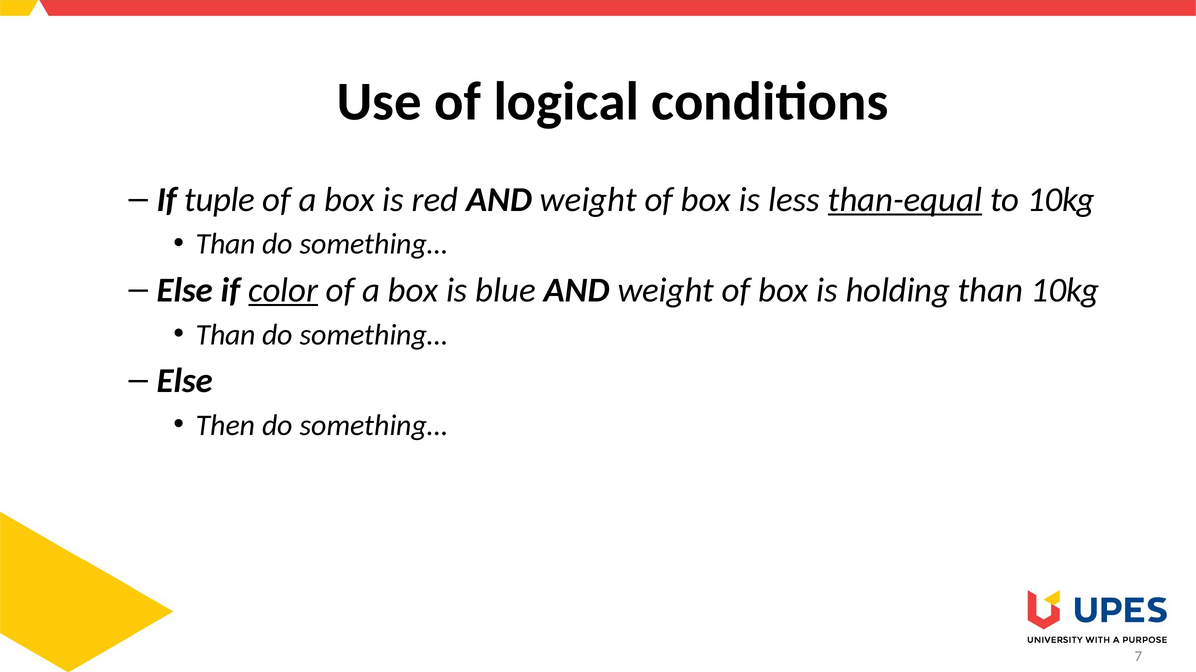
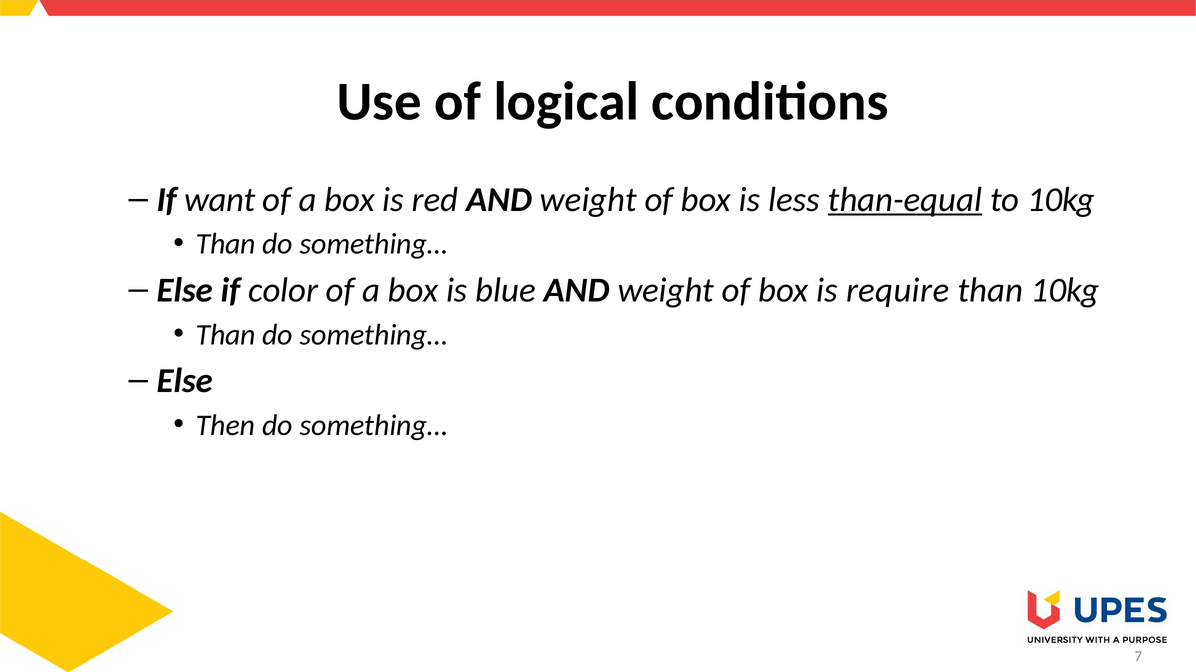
tuple: tuple -> want (220, 200)
color underline: present -> none (283, 290)
holding: holding -> require (898, 290)
